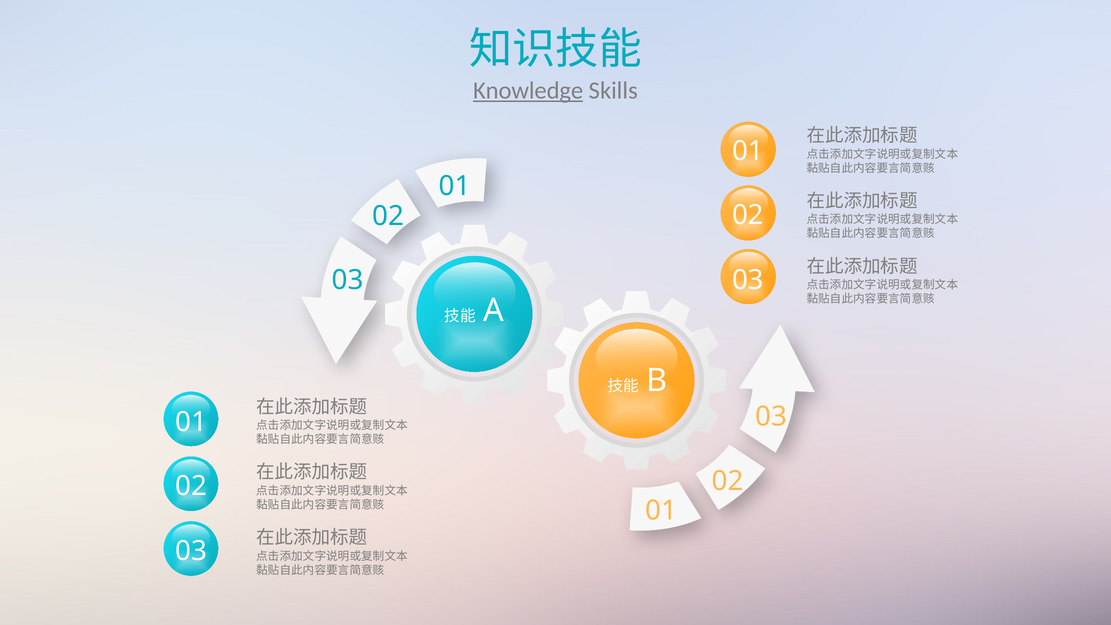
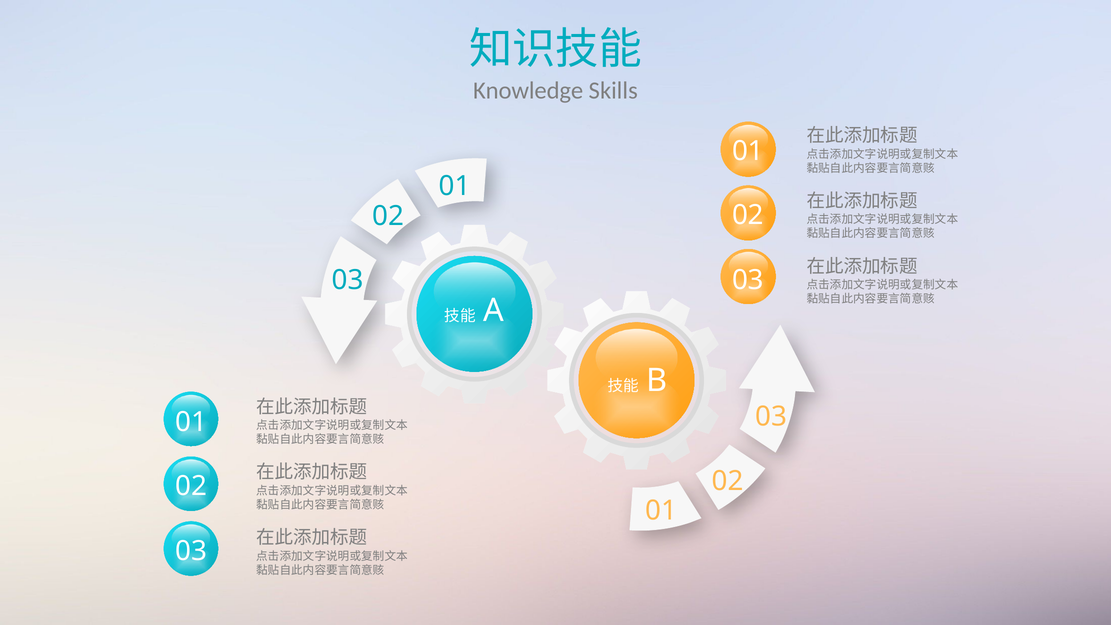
Knowledge underline: present -> none (528, 91)
